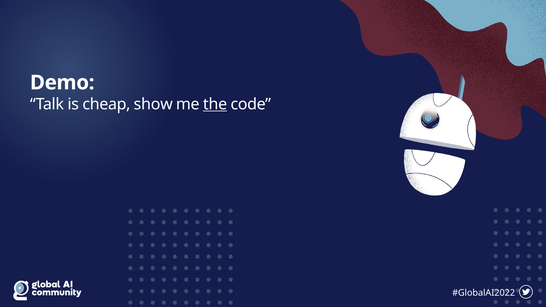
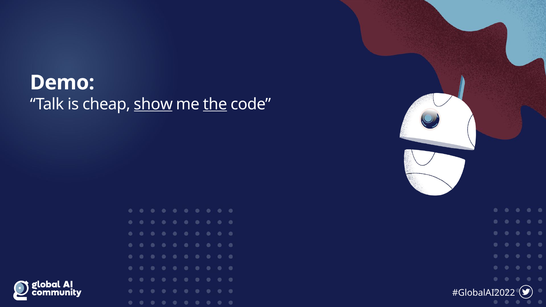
show underline: none -> present (153, 104)
